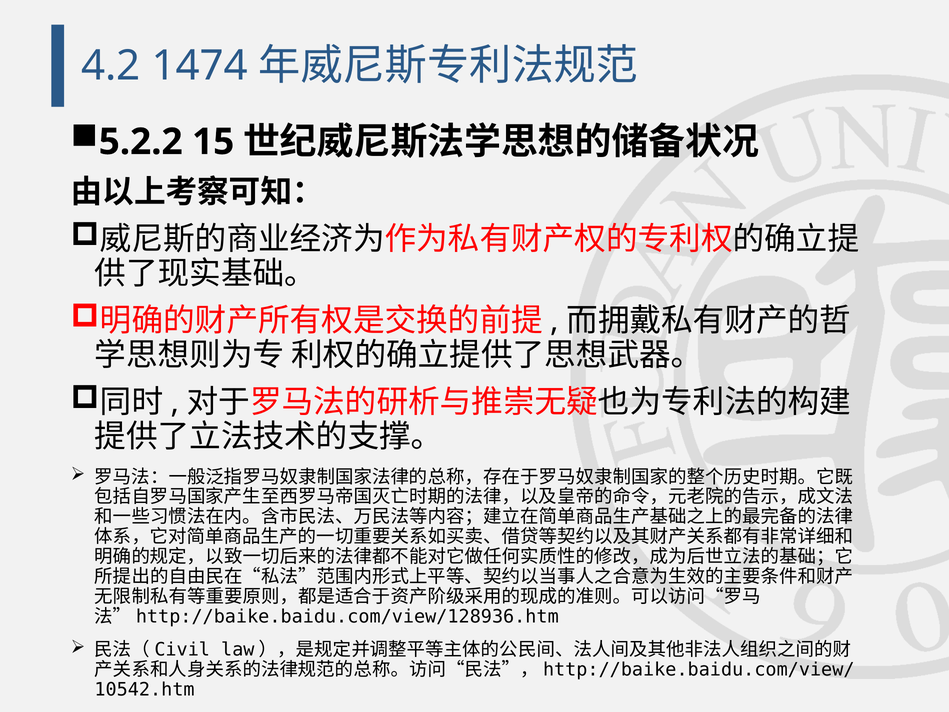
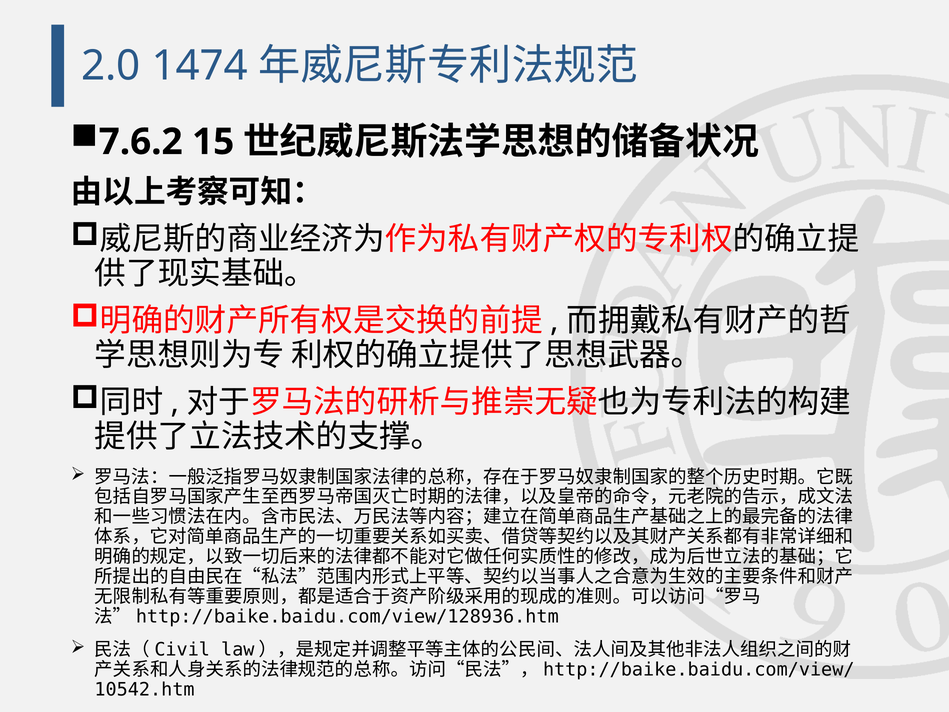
4.2: 4.2 -> 2.0 (111, 66)
5.2.2: 5.2.2 -> 7.6.2 (141, 142)
